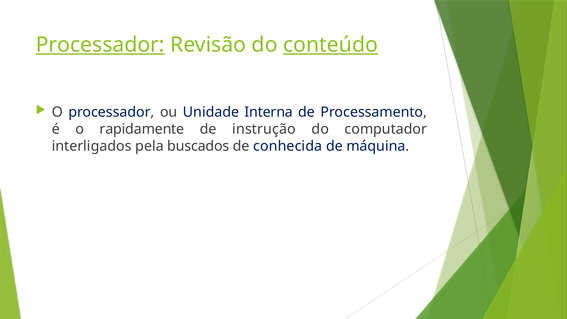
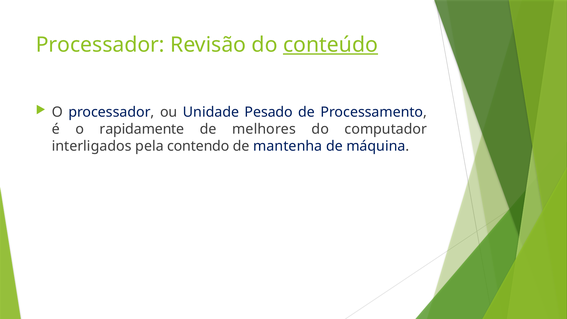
Processador underline: present -> none (100, 45)
Interna: Interna -> Pesado (269, 112)
instrução: instrução -> melhores (264, 129)
buscados: buscados -> contendo (198, 146)
conhecida: conhecida -> mantenha (288, 146)
